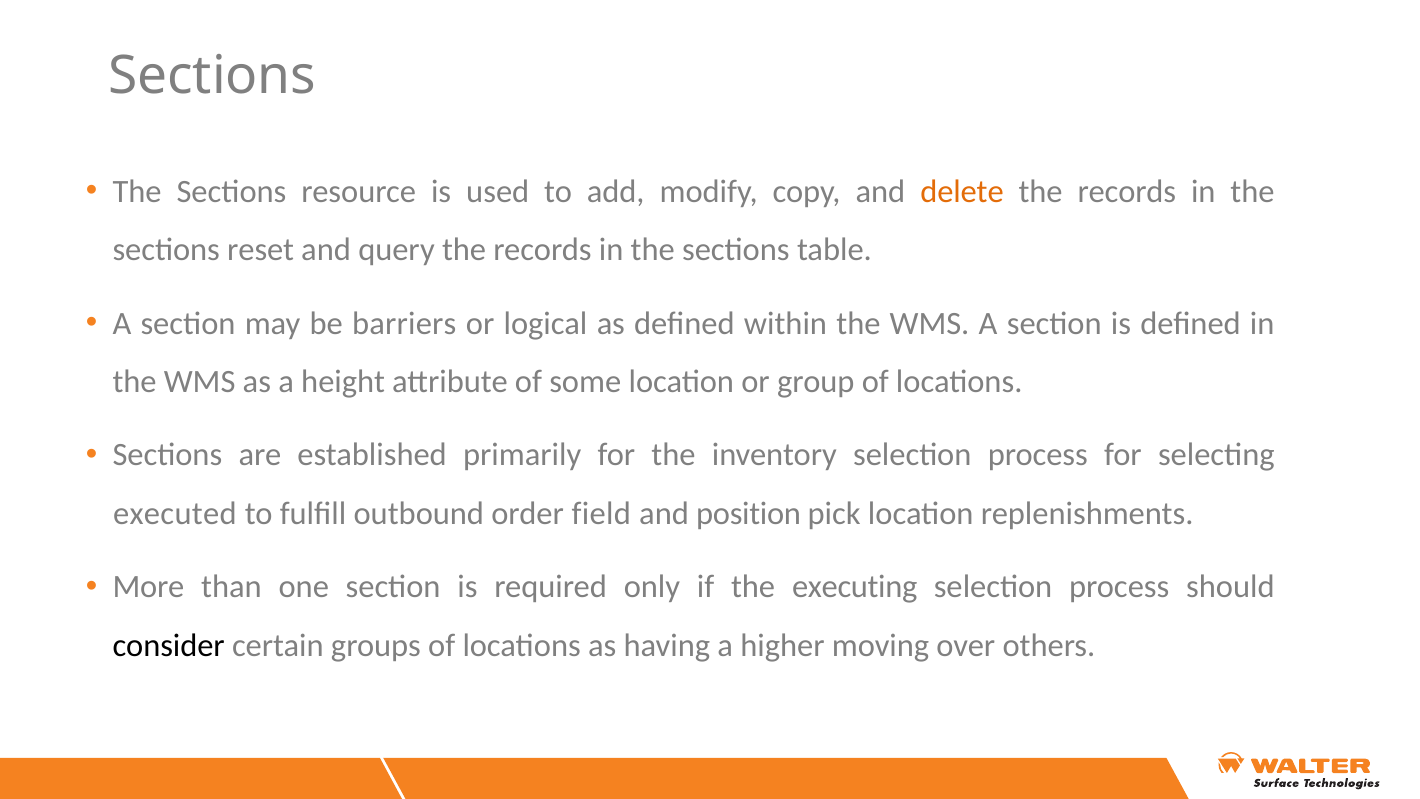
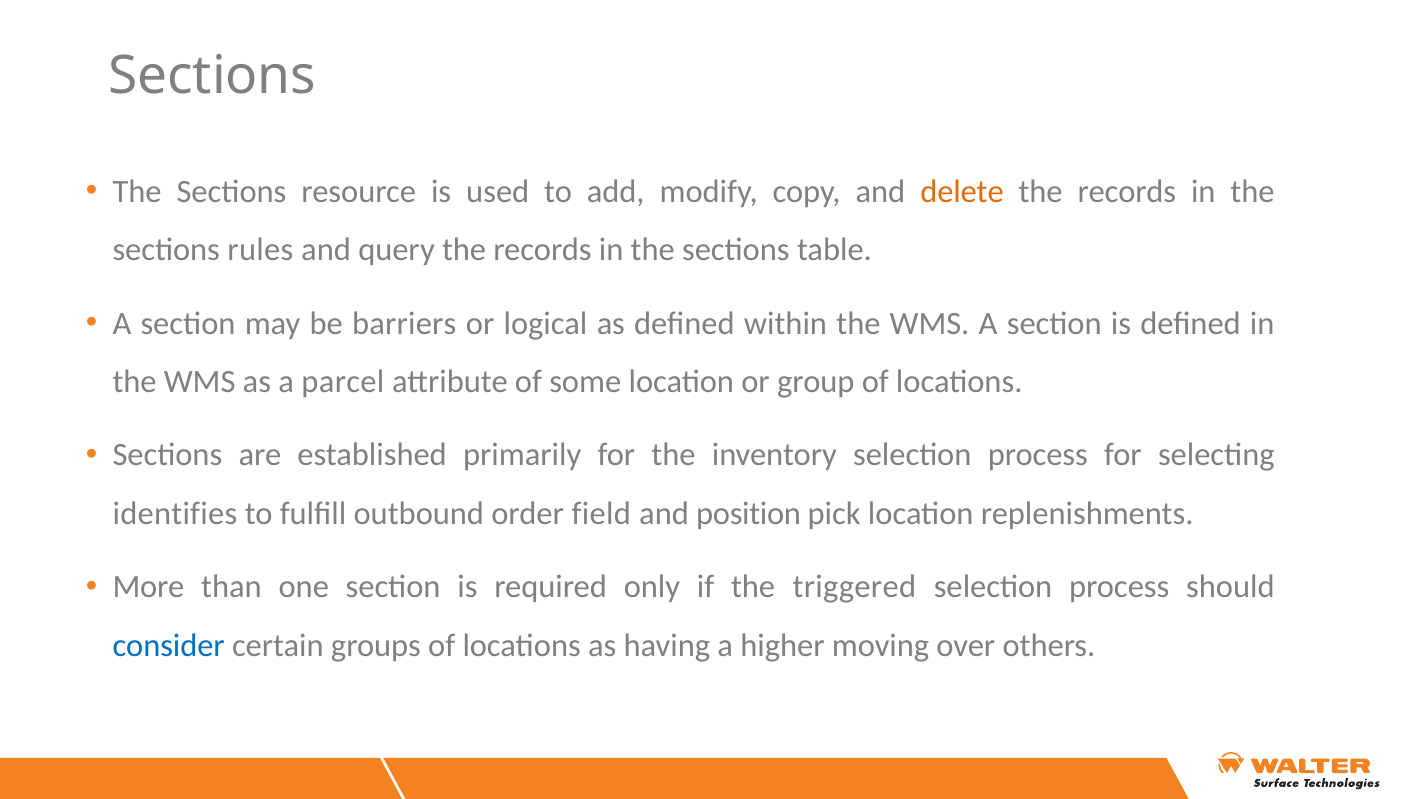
reset: reset -> rules (260, 250)
height: height -> parcel (343, 382)
executed: executed -> identifies (175, 514)
executing: executing -> triggered (854, 587)
consider colour: black -> blue (169, 645)
